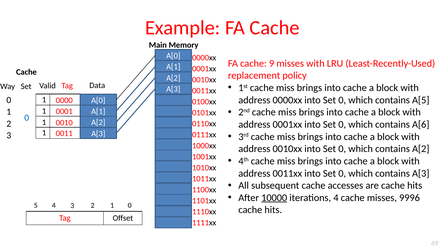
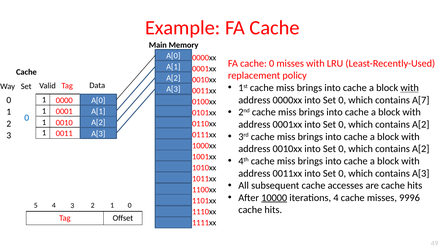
cache 9: 9 -> 0 (272, 63)
with underline: none -> present (410, 88)
A[5: A[5 -> A[7 (421, 100)
A[6: A[6 -> A[2 (421, 125)
